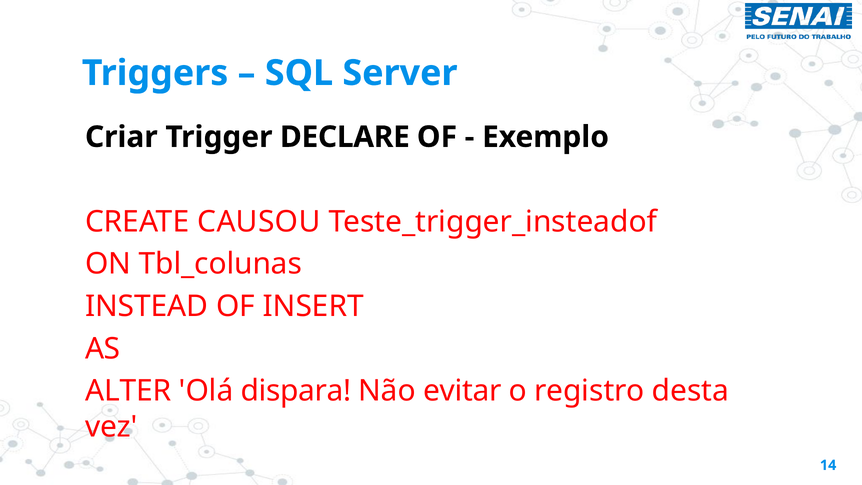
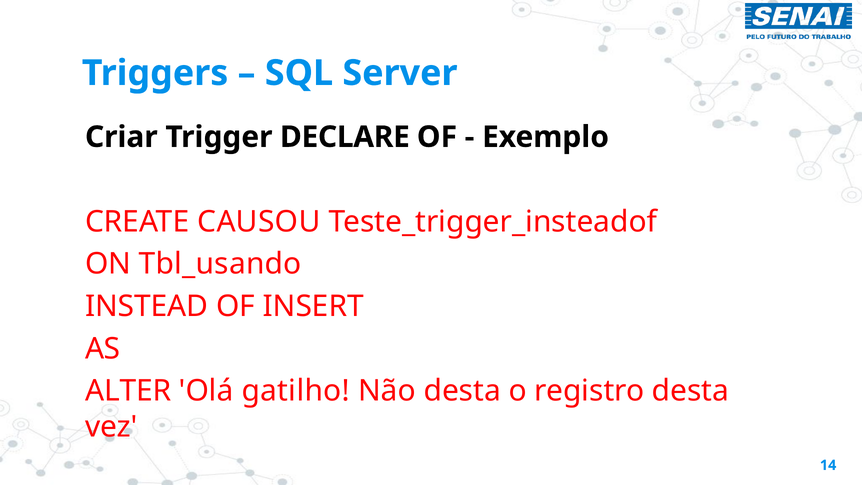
Tbl_colunas: Tbl_colunas -> Tbl_usando (220, 264)
dispara: dispara -> gatilho (296, 391)
Não evitar: evitar -> desta (462, 391)
